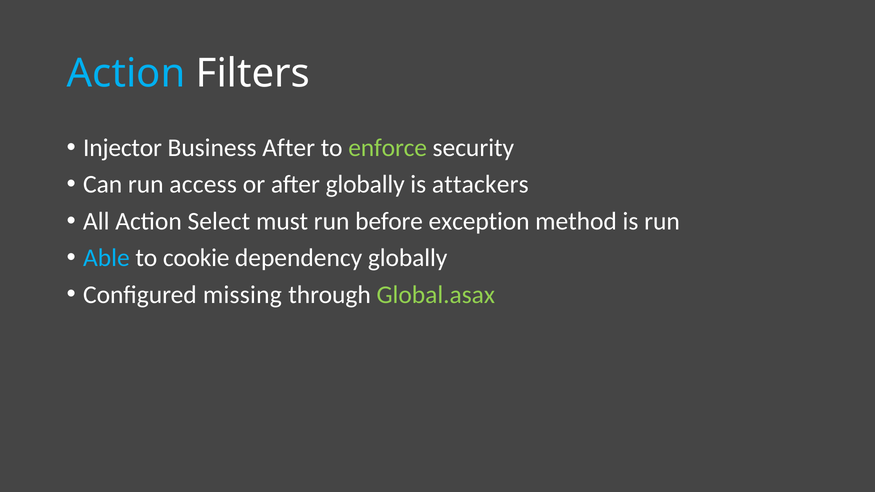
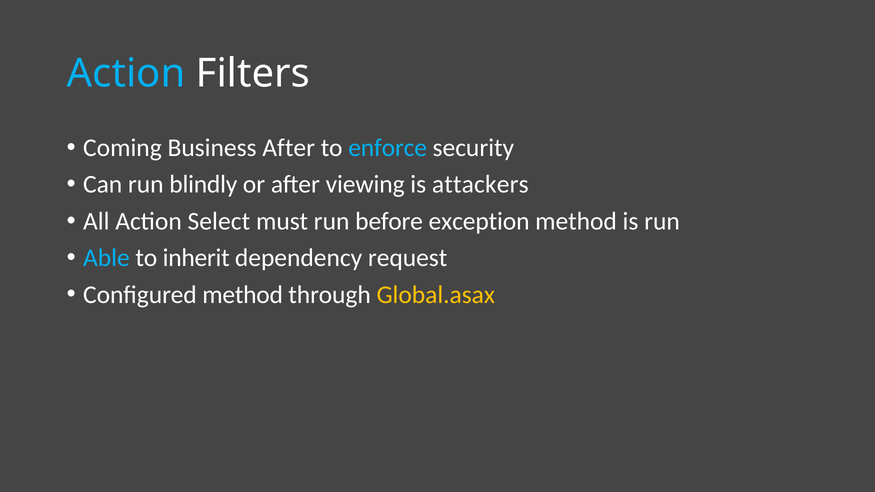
Injector: Injector -> Coming (122, 148)
enforce colour: light green -> light blue (388, 148)
access: access -> blindly (203, 185)
after globally: globally -> viewing (365, 185)
cookie: cookie -> inherit (196, 258)
dependency globally: globally -> request (408, 258)
Configured missing: missing -> method (243, 295)
Global.asax colour: light green -> yellow (436, 295)
